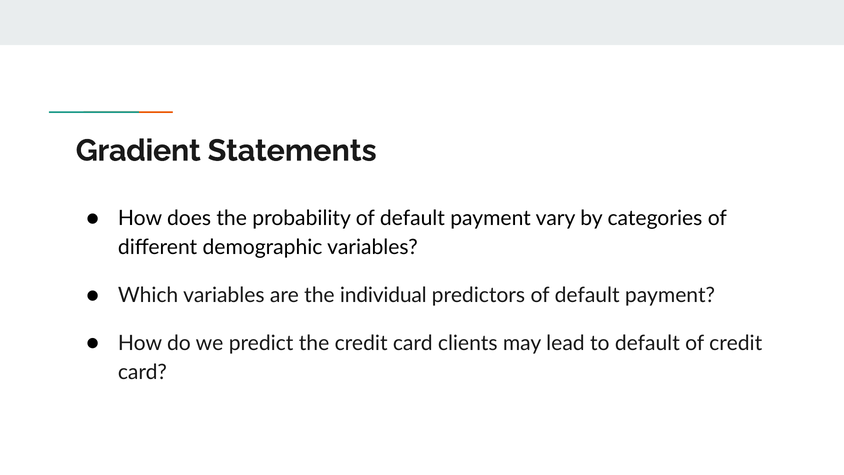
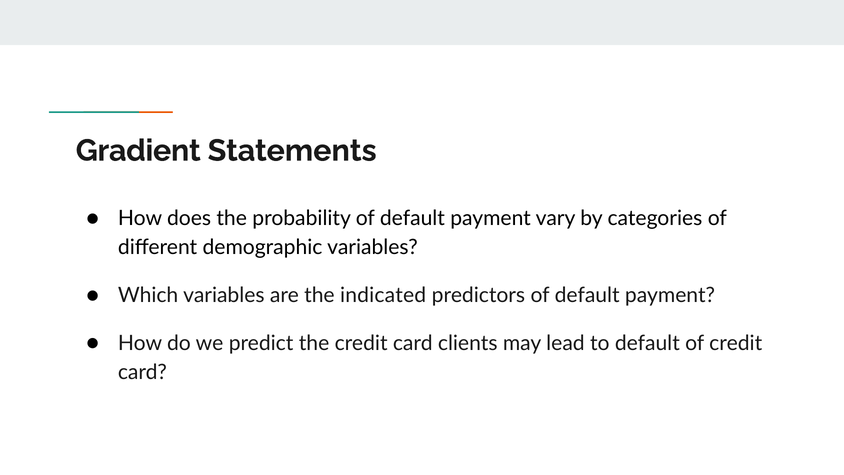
individual: individual -> indicated (383, 295)
